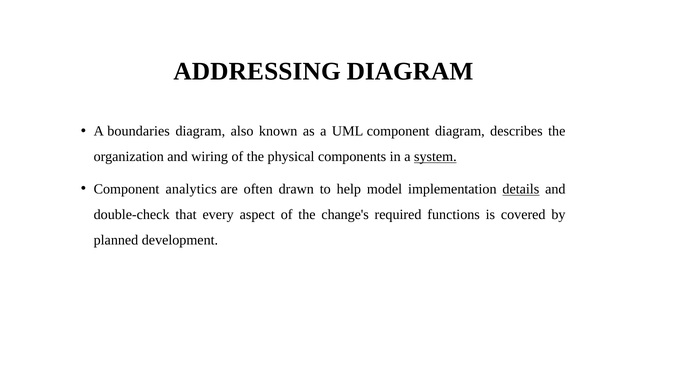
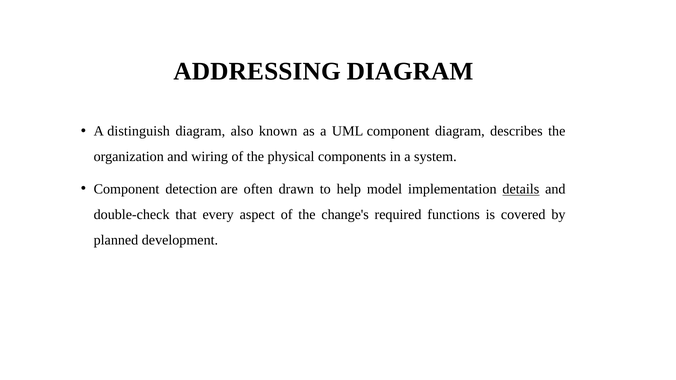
boundaries: boundaries -> distinguish (139, 131)
system underline: present -> none (435, 157)
analytics: analytics -> detection (191, 189)
